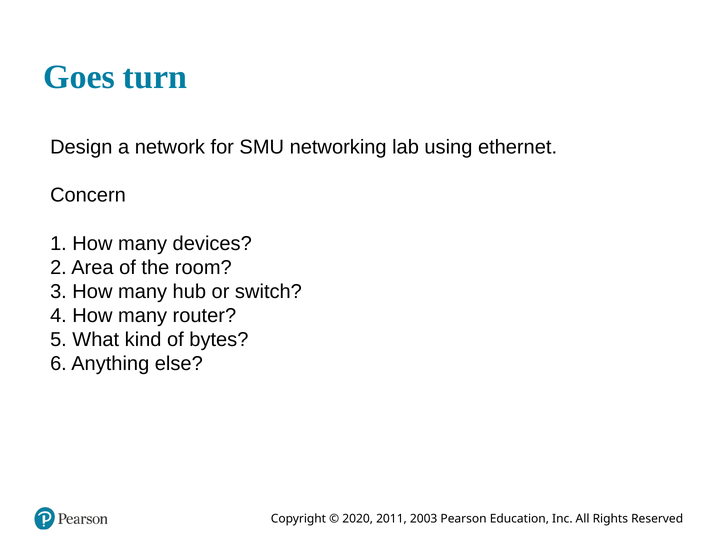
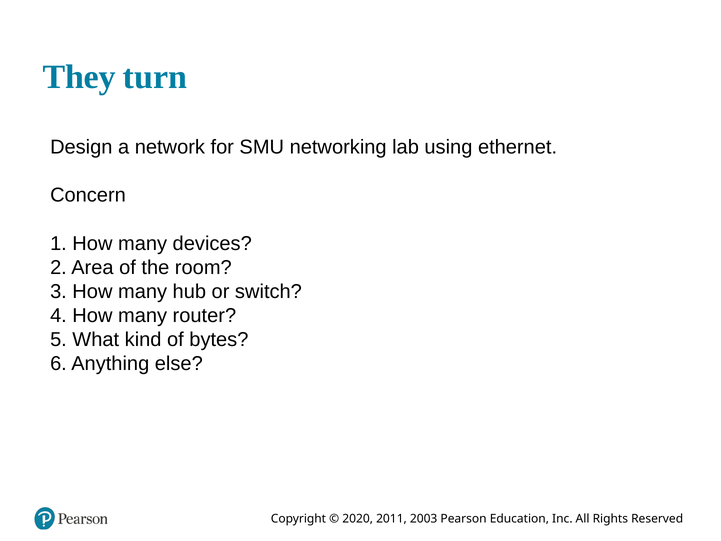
Goes: Goes -> They (79, 77)
